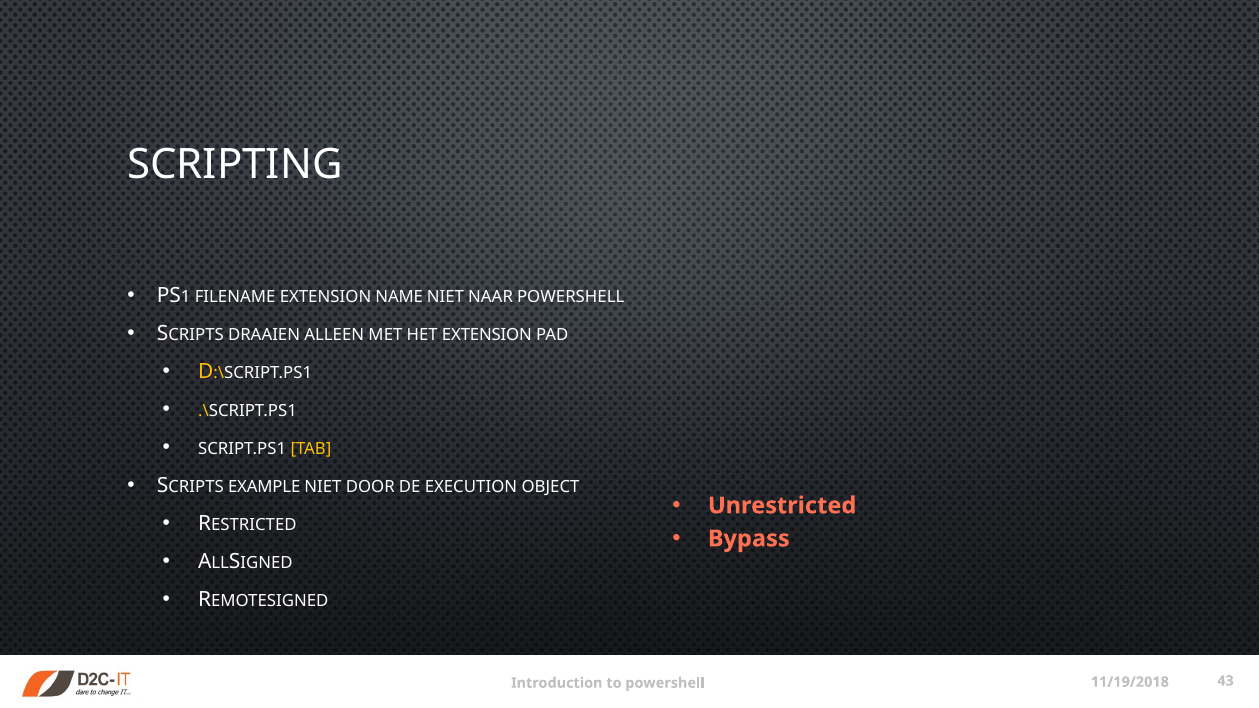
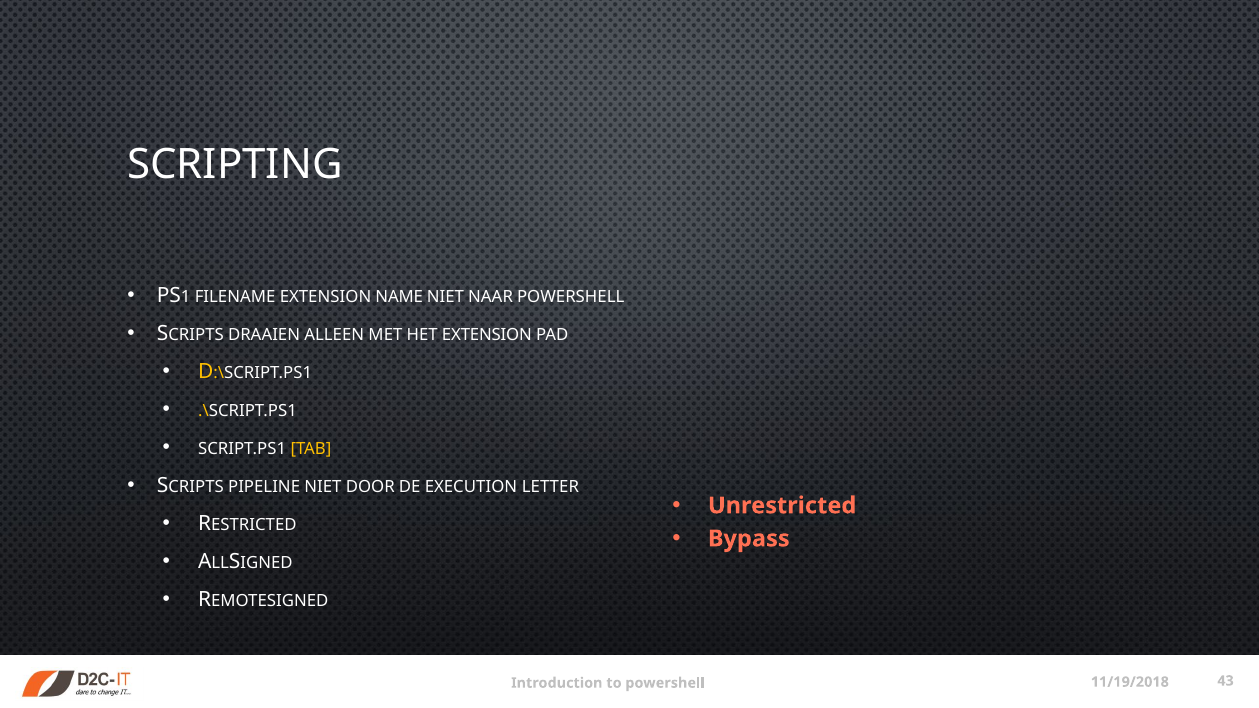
EXAMPLE: EXAMPLE -> PIPELINE (264, 487)
OBJECT: OBJECT -> LETTER (550, 487)
